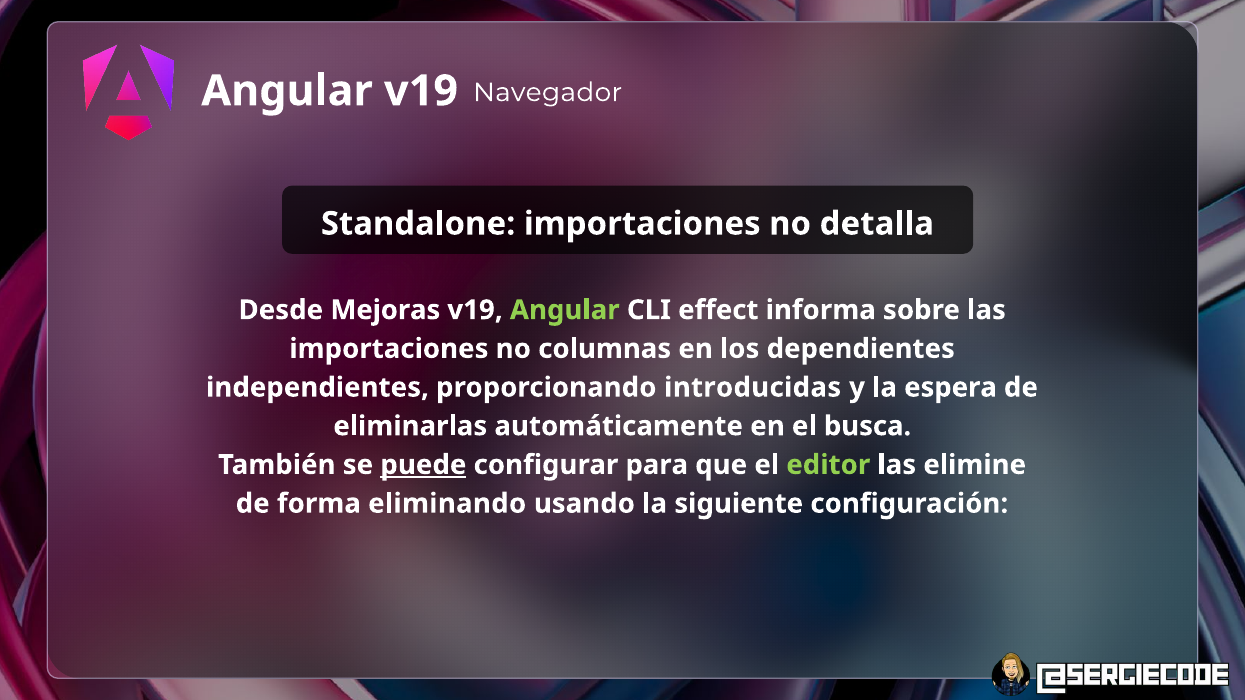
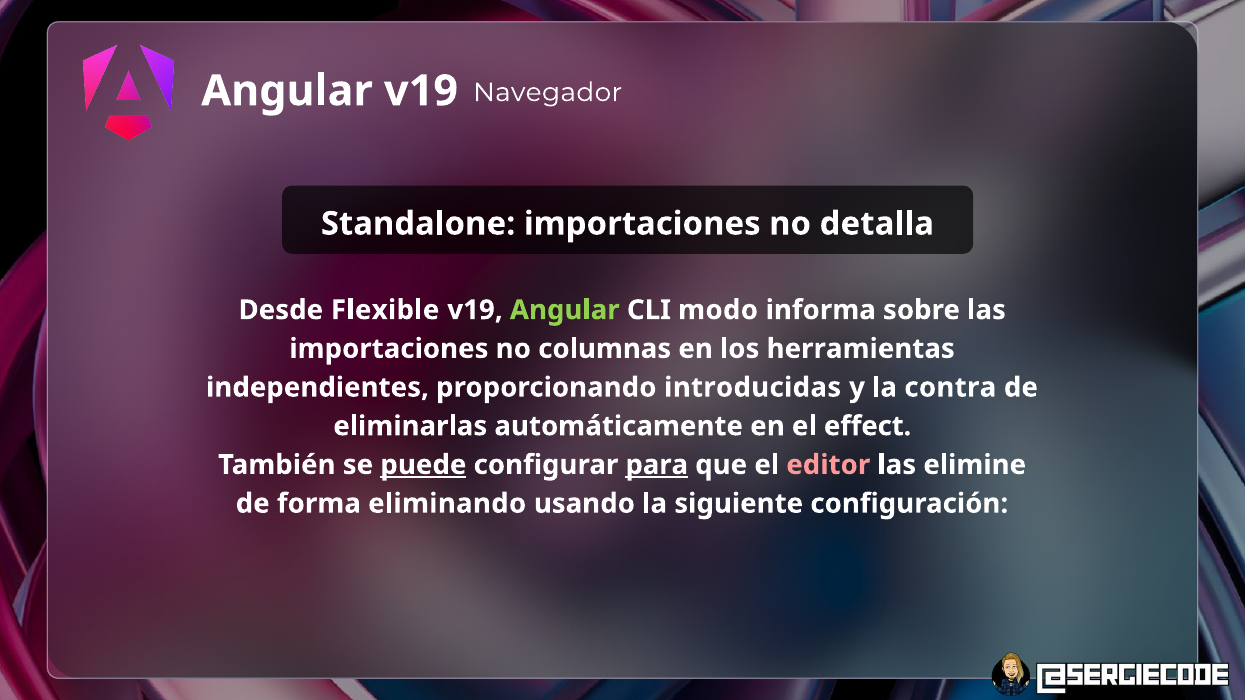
Mejoras: Mejoras -> Flexible (385, 310)
effect: effect -> modo (718, 310)
dependientes: dependientes -> herramientas (861, 349)
espera: espera -> contra (950, 388)
busca: busca -> effect (868, 426)
para underline: none -> present (657, 465)
editor colour: light green -> pink (828, 465)
